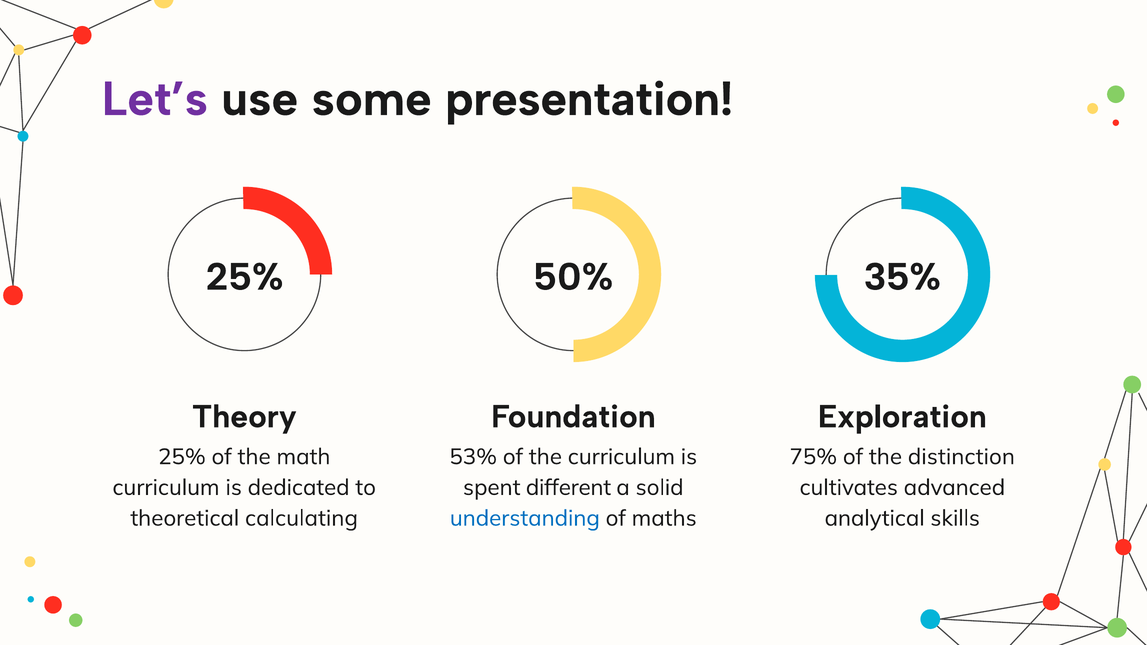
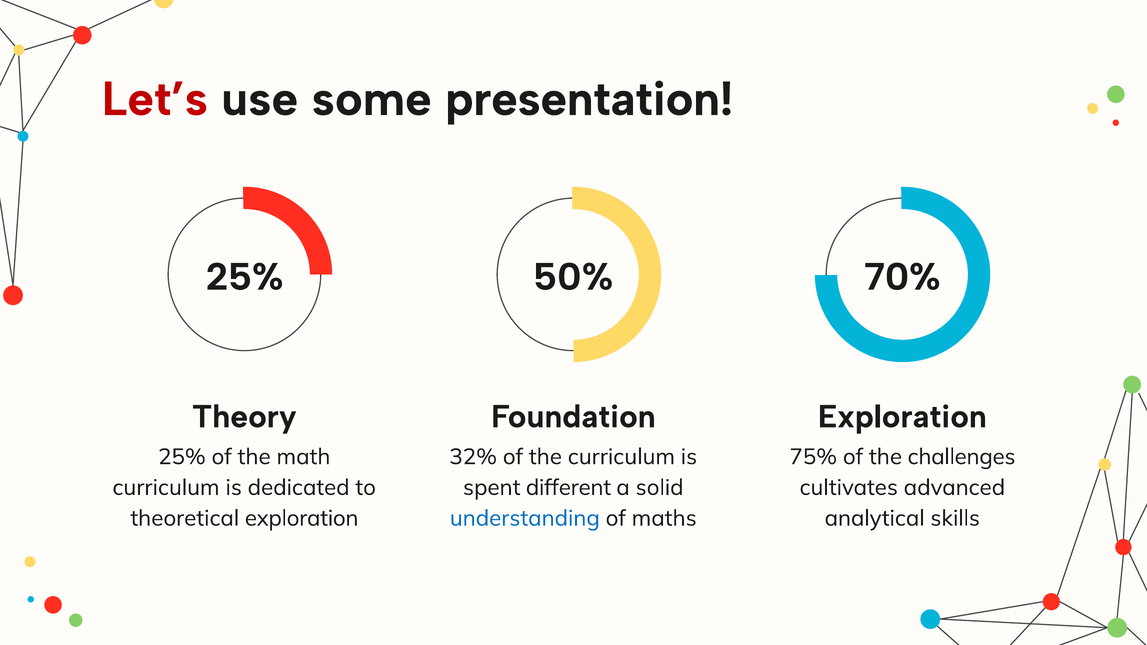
Let’s colour: purple -> red (155, 99)
35%: 35% -> 70% (902, 277)
53%: 53% -> 32% (473, 457)
distinction: distinction -> challenges (962, 457)
theoretical calculating: calculating -> exploration (302, 518)
